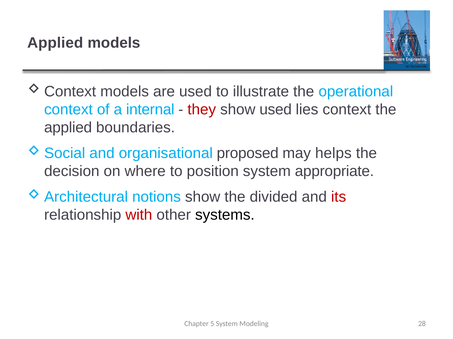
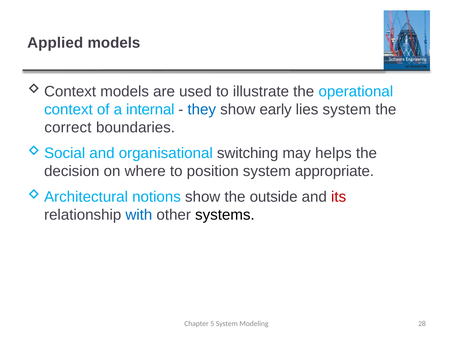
they colour: red -> blue (202, 110)
show used: used -> early (276, 110)
lies context: context -> system (347, 110)
applied: applied -> correct (68, 128)
proposed: proposed -> switching (248, 154)
divided: divided -> outside (274, 197)
with colour: red -> blue (139, 215)
